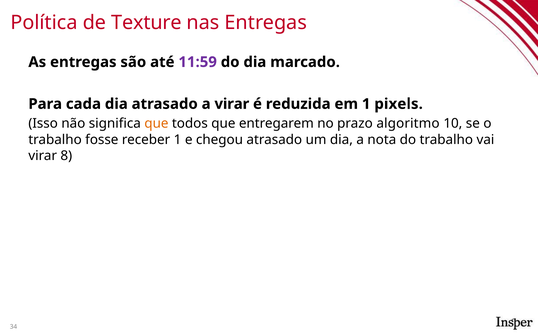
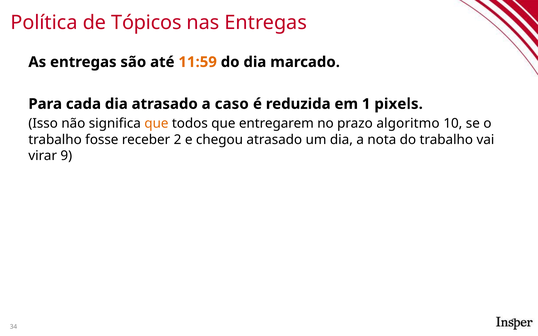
Texture: Texture -> Tópicos (146, 23)
11:59 colour: purple -> orange (198, 62)
a virar: virar -> caso (232, 104)
receber 1: 1 -> 2 (178, 140)
8: 8 -> 9 (66, 156)
